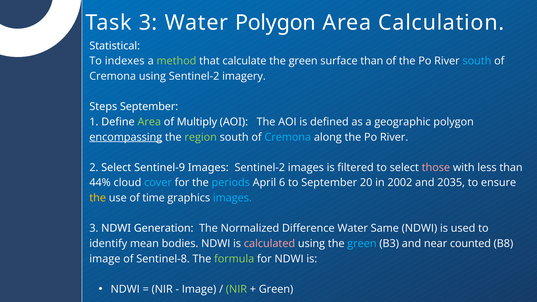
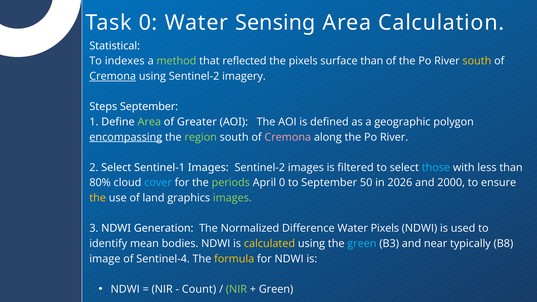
Task 3: 3 -> 0 (148, 23)
Water Polygon: Polygon -> Sensing (275, 23)
calculate: calculate -> reflected (245, 61)
green: green -> pixels (303, 61)
south colour: light blue -> yellow (477, 61)
Cremona underline: none -> present (113, 76)
Multiply: Multiply -> Greater (197, 122)
Cremona colour: light blue -> pink (288, 137)
Sentinel-9: Sentinel-9 -> Sentinel-1 (160, 168)
those colour: pink -> light blue (436, 168)
44%: 44% -> 80% (100, 183)
periods colour: light blue -> light green (231, 183)
April 6: 6 -> 0 (282, 183)
20: 20 -> 50 (366, 183)
2002: 2002 -> 2026 (400, 183)
2035: 2035 -> 2000 (451, 183)
time: time -> land (154, 198)
images colour: light blue -> light green (232, 198)
Water Same: Same -> Pixels (385, 228)
calculated colour: pink -> yellow (269, 244)
counted: counted -> typically (470, 244)
Sentinel-8: Sentinel-8 -> Sentinel-4 (163, 259)
formula colour: light green -> yellow (234, 259)
Image: Image -> Count (199, 289)
